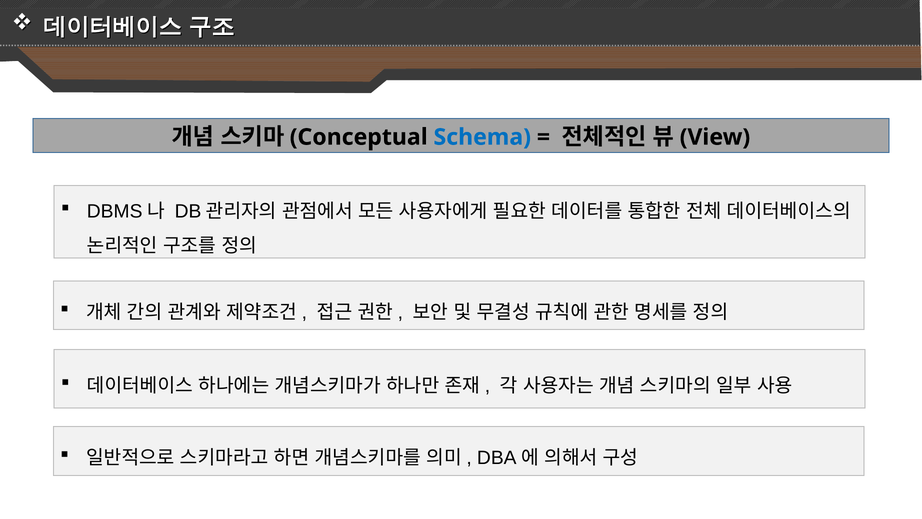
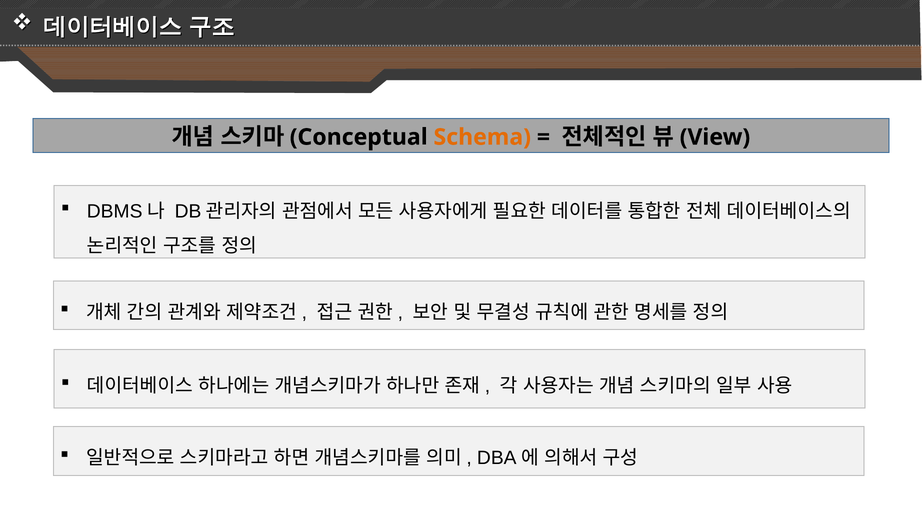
Schema colour: blue -> orange (482, 137)
